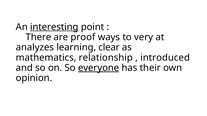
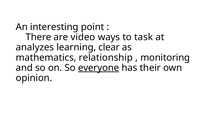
interesting underline: present -> none (54, 27)
proof: proof -> video (83, 37)
very: very -> task (144, 37)
introduced: introduced -> monitoring (165, 58)
